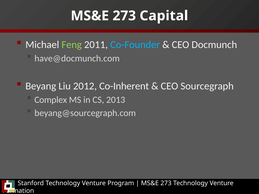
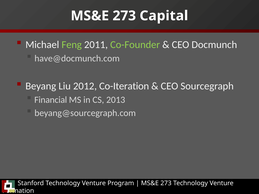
Co-Founder colour: light blue -> light green (135, 45)
Co-Inherent: Co-Inherent -> Co-Iteration (124, 86)
Complex: Complex -> Financial (51, 100)
